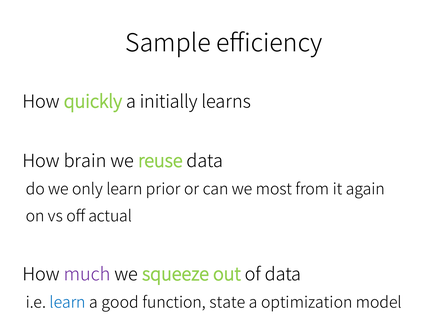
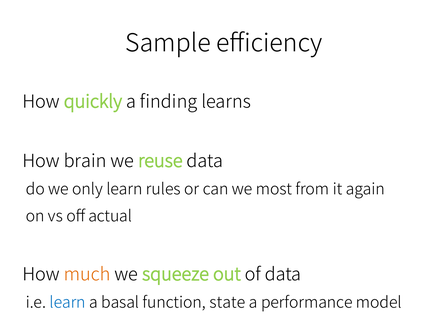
initially: initially -> finding (169, 102)
prior: prior -> rules (163, 189)
much colour: purple -> orange (87, 274)
good: good -> basal (120, 303)
optimization: optimization -> performance (307, 303)
